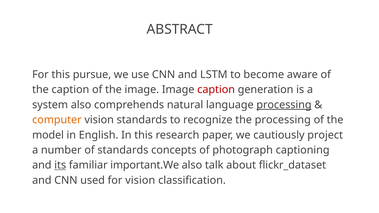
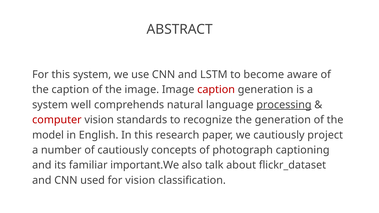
this pursue: pursue -> system (92, 75)
system also: also -> well (81, 105)
computer colour: orange -> red (57, 120)
the processing: processing -> generation (283, 120)
of standards: standards -> cautiously (123, 150)
its underline: present -> none (60, 165)
